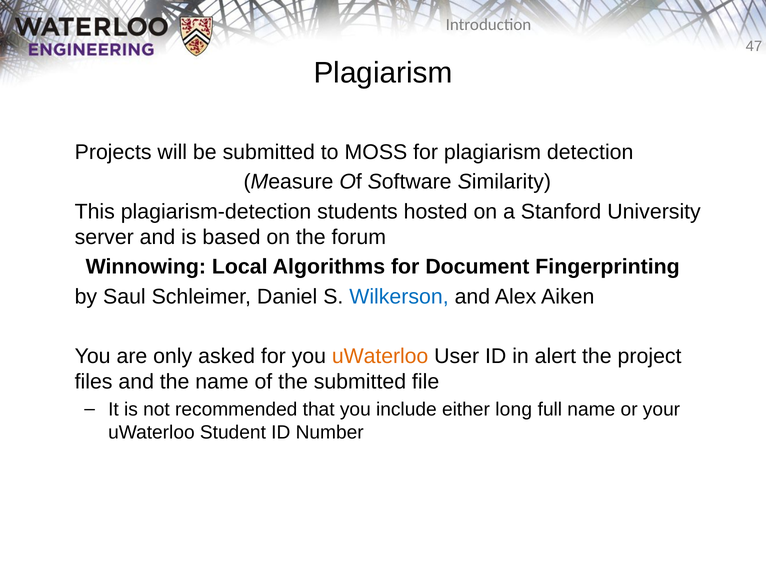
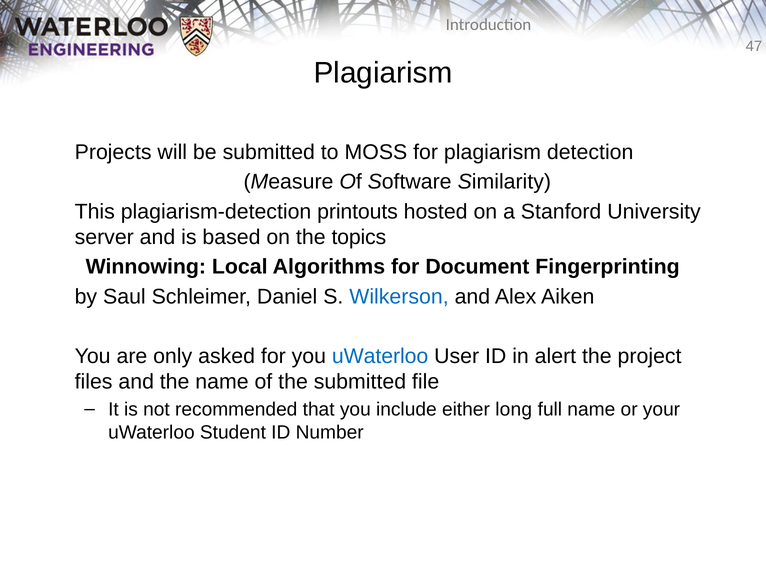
students: students -> printouts (358, 212)
forum: forum -> topics (359, 237)
uWaterloo colour: orange -> blue (380, 356)
